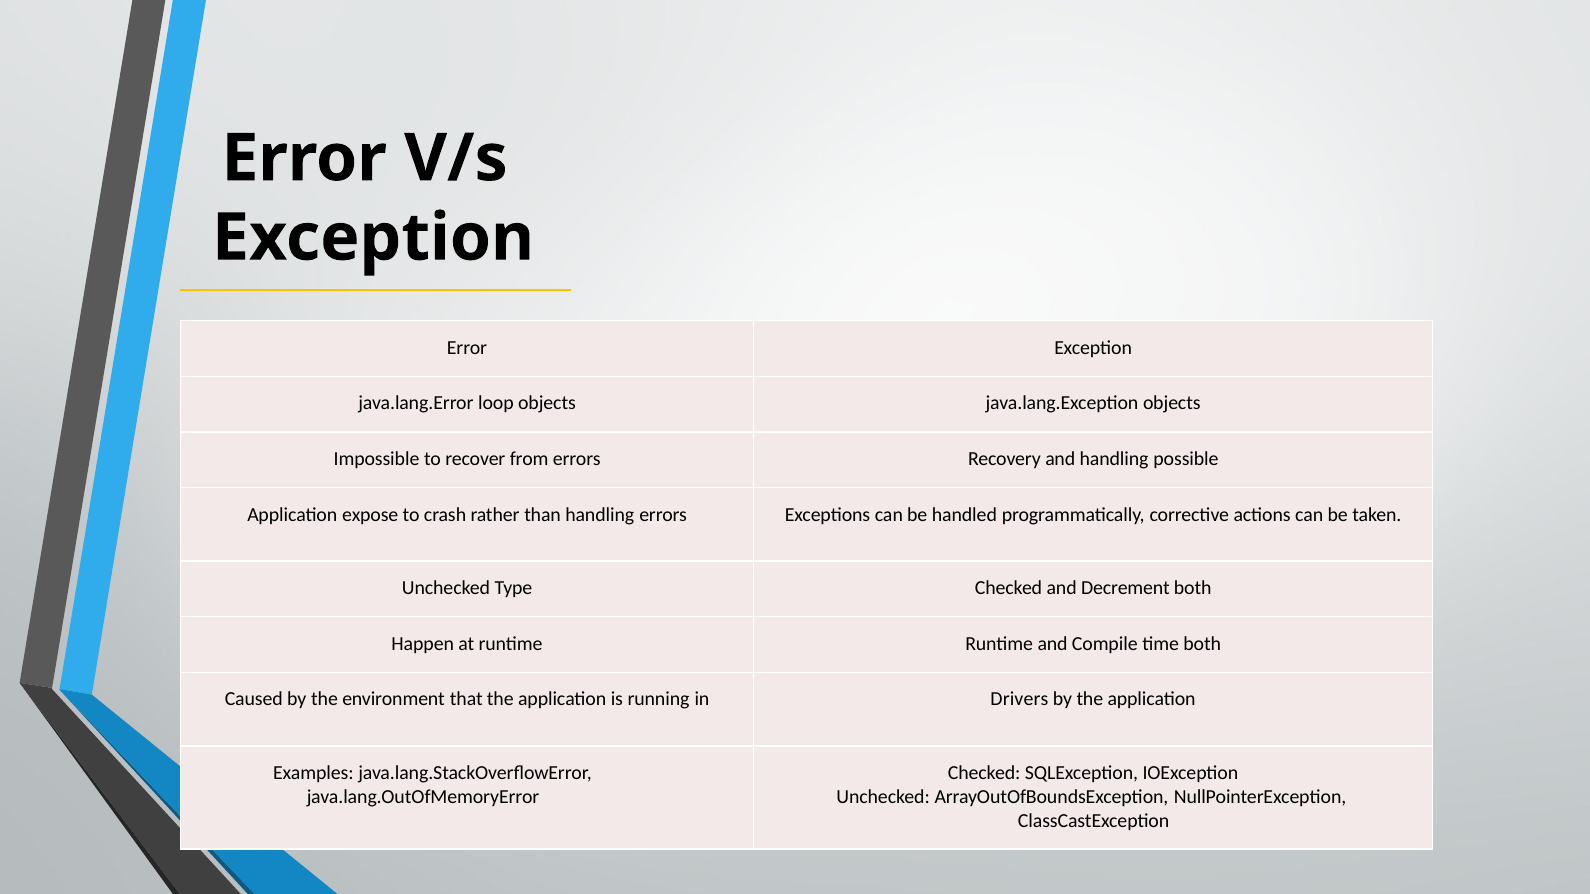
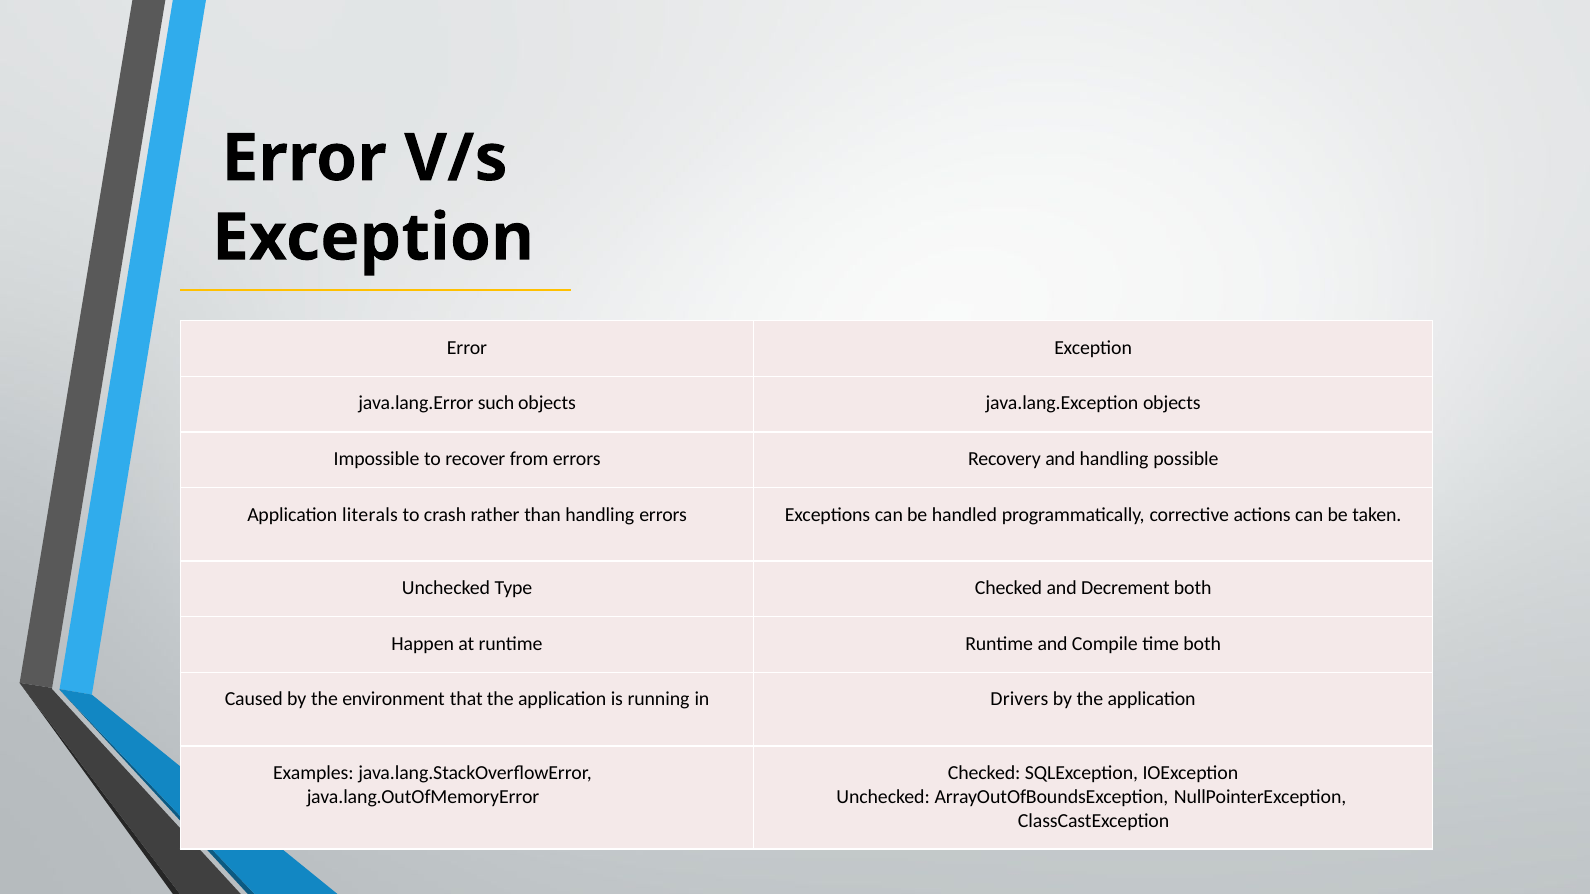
loop: loop -> such (496, 403)
expose: expose -> literals (370, 515)
